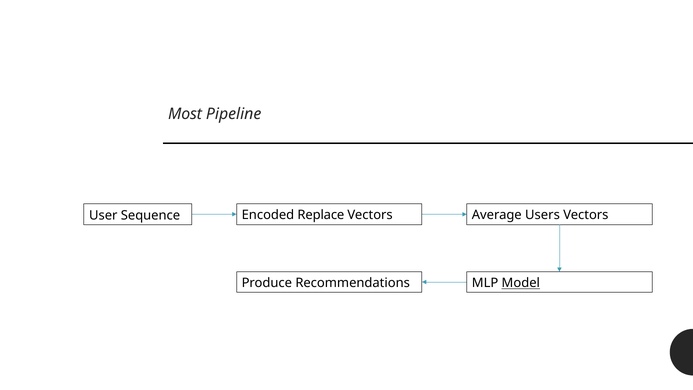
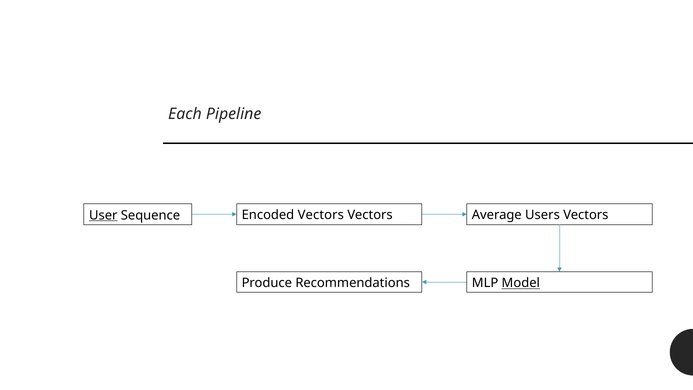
Most: Most -> Each (185, 114)
Encoded Replace: Replace -> Vectors (321, 215)
User underline: none -> present (103, 215)
